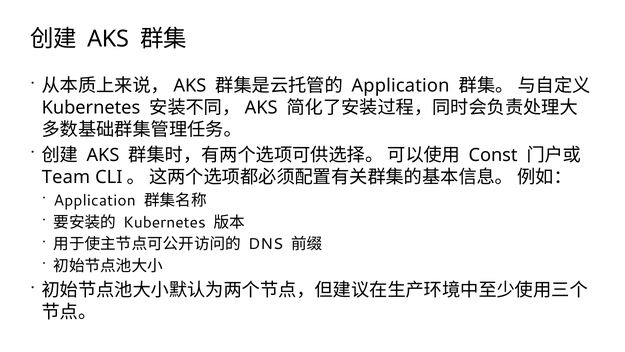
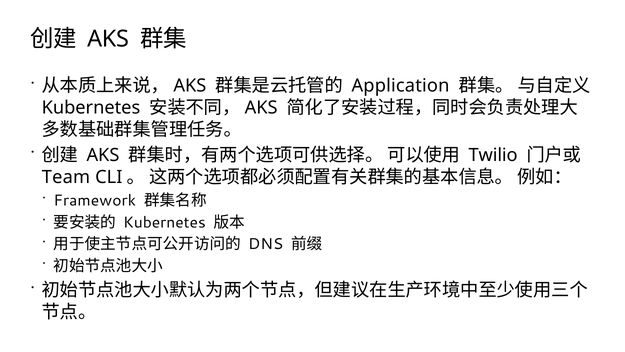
Const: Const -> Twilio (493, 155)
Application: Application -> Framework (95, 200)
